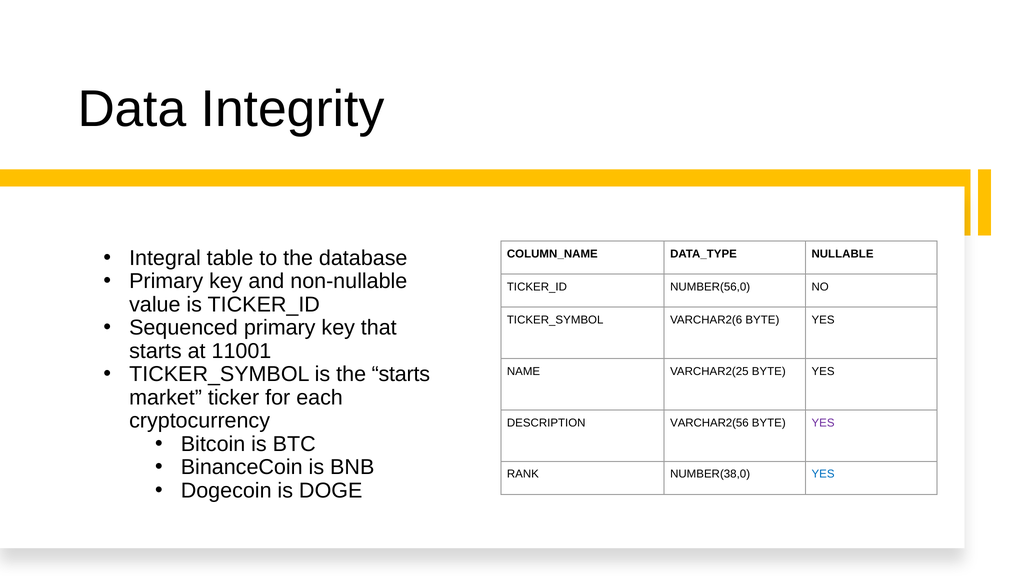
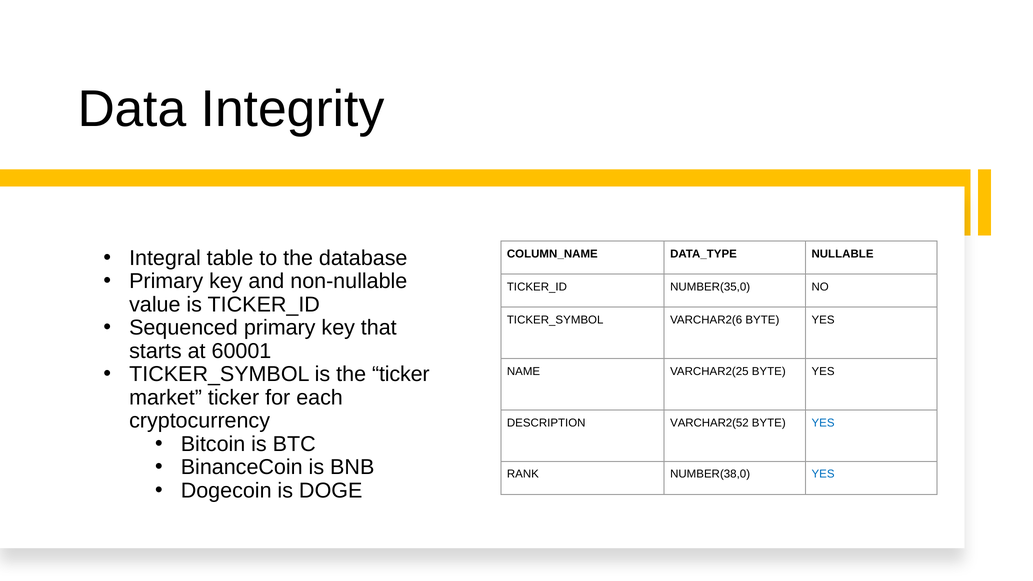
NUMBER(56,0: NUMBER(56,0 -> NUMBER(35,0 (710, 287)
11001: 11001 -> 60001 (241, 351)
the starts: starts -> ticker (401, 374)
VARCHAR2(56: VARCHAR2(56 -> VARCHAR2(52 (709, 423)
YES colour: purple -> blue (823, 423)
